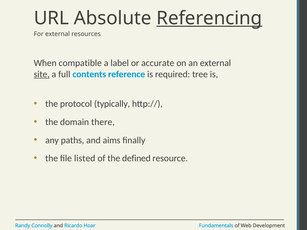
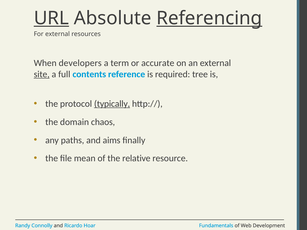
URL underline: none -> present (51, 18)
compatible: compatible -> developers (80, 63)
label: label -> term (120, 63)
typically underline: none -> present (112, 104)
there: there -> chaos (103, 122)
listed: listed -> mean (85, 159)
defined: defined -> relative (136, 159)
